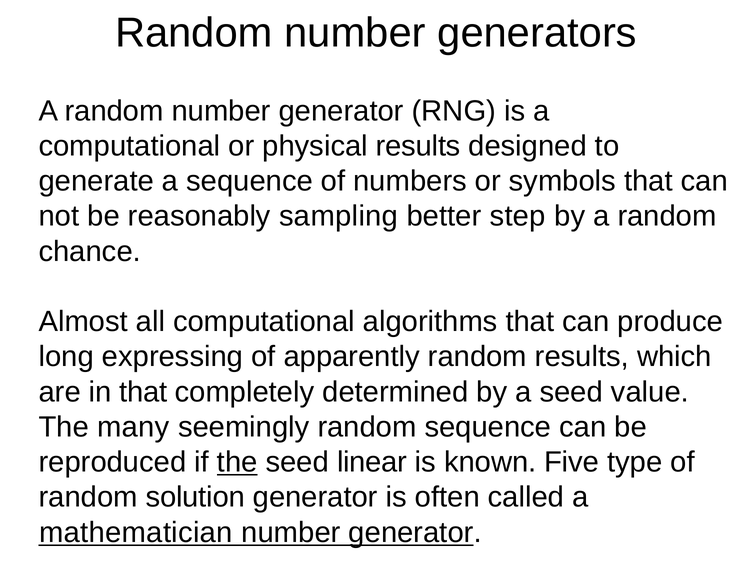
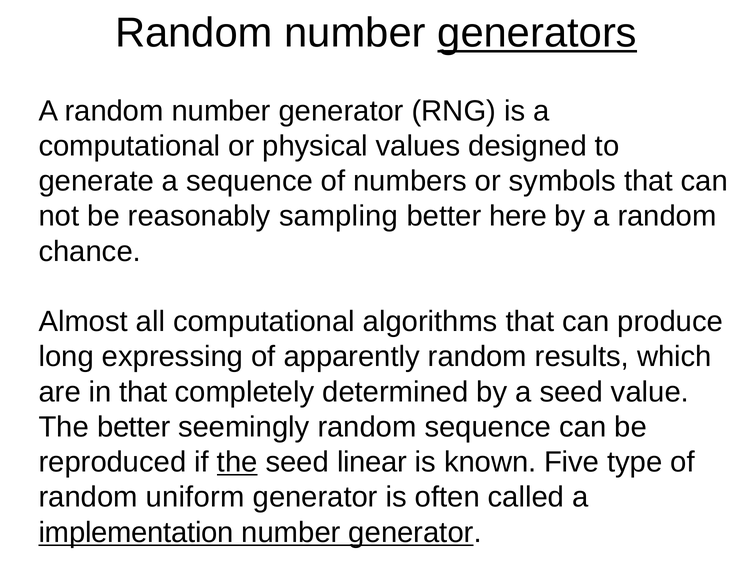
generators underline: none -> present (537, 33)
physical results: results -> values (418, 146)
step: step -> here (518, 216)
The many: many -> better (134, 427)
solution: solution -> uniform (195, 497)
mathematician: mathematician -> implementation (136, 532)
